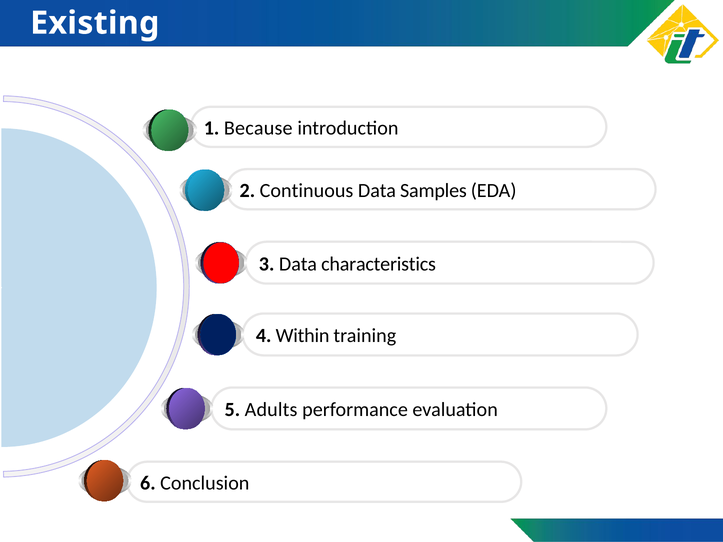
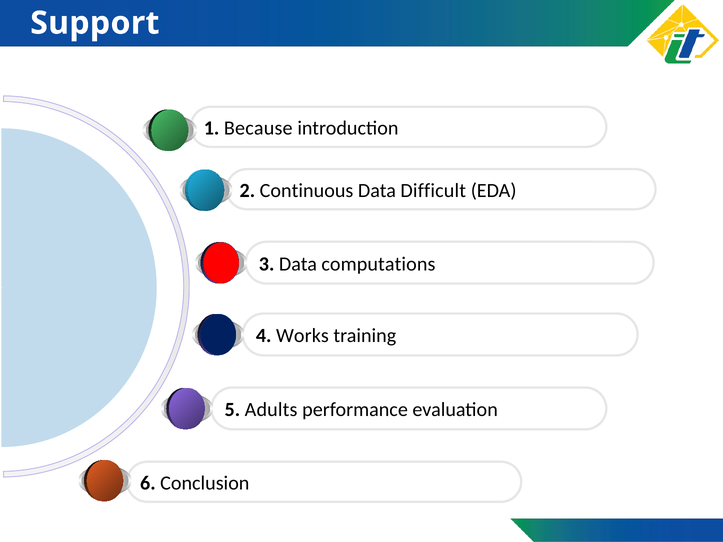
Existing: Existing -> Support (95, 23)
Samples: Samples -> Difficult (433, 191)
characteristics: characteristics -> computations (378, 264)
Within: Within -> Works (302, 336)
